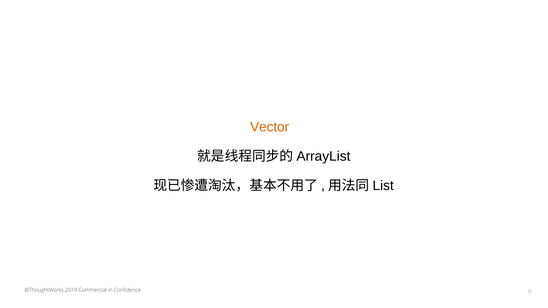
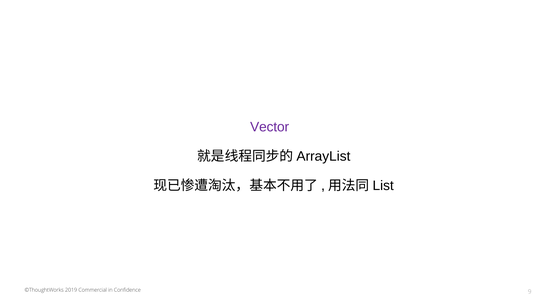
Vector colour: orange -> purple (270, 127)
